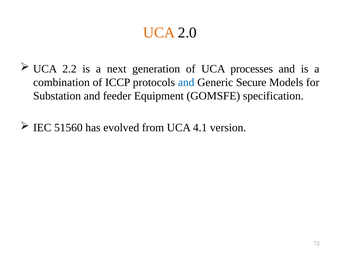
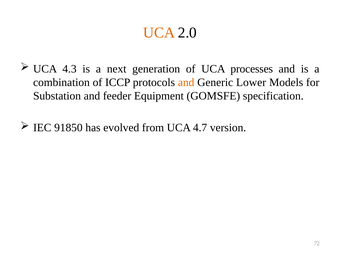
2.2: 2.2 -> 4.3 (69, 69)
and colour: blue -> orange (186, 82)
Secure: Secure -> Lower (251, 82)
51560: 51560 -> 91850 (68, 128)
4.1: 4.1 -> 4.7 (200, 128)
